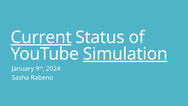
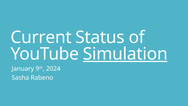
Current underline: present -> none (41, 37)
